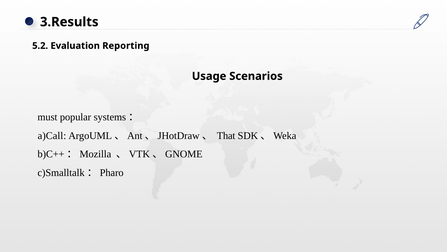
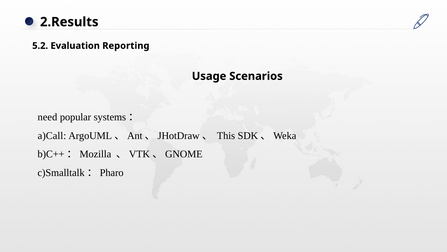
3.Results: 3.Results -> 2.Results (69, 22)
must: must -> need (47, 117)
That: That -> This (226, 135)
